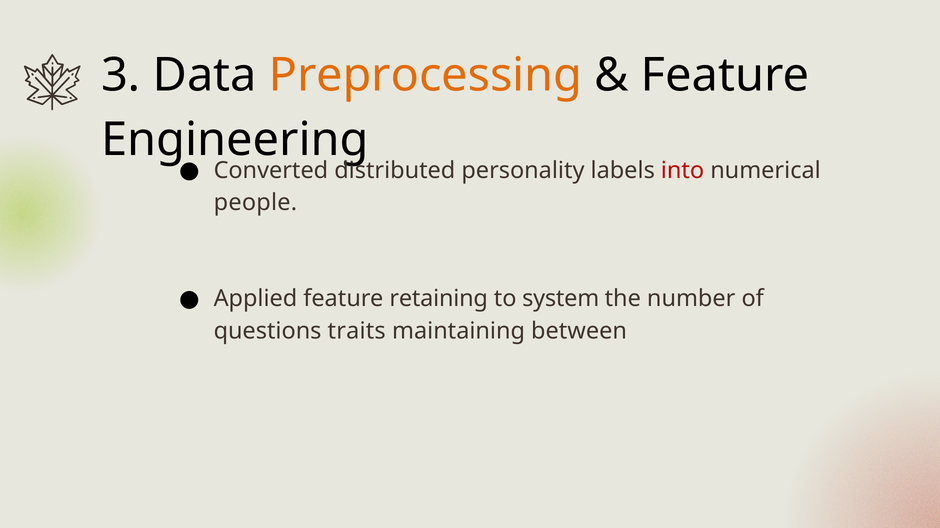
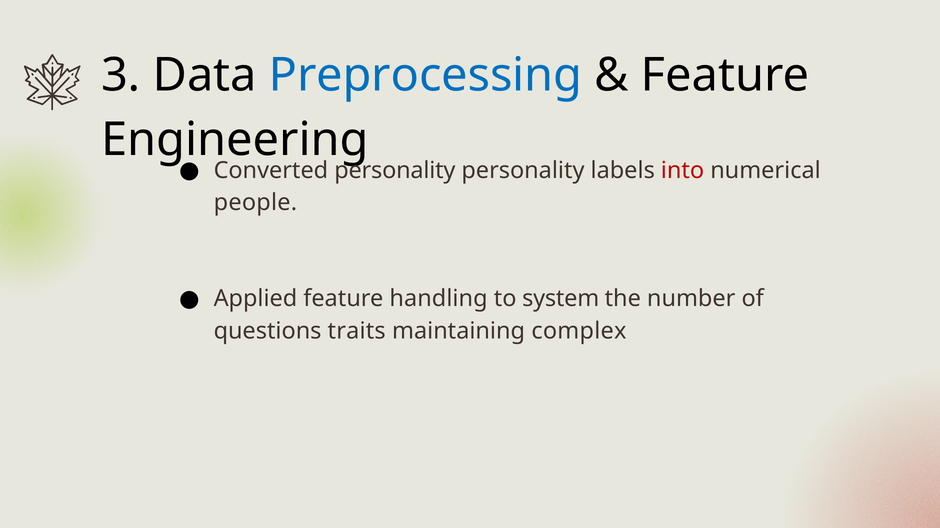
Preprocessing colour: orange -> blue (426, 75)
distributed: distributed -> personality (395, 171)
retaining: retaining -> handling (439, 299)
between: between -> complex (579, 331)
